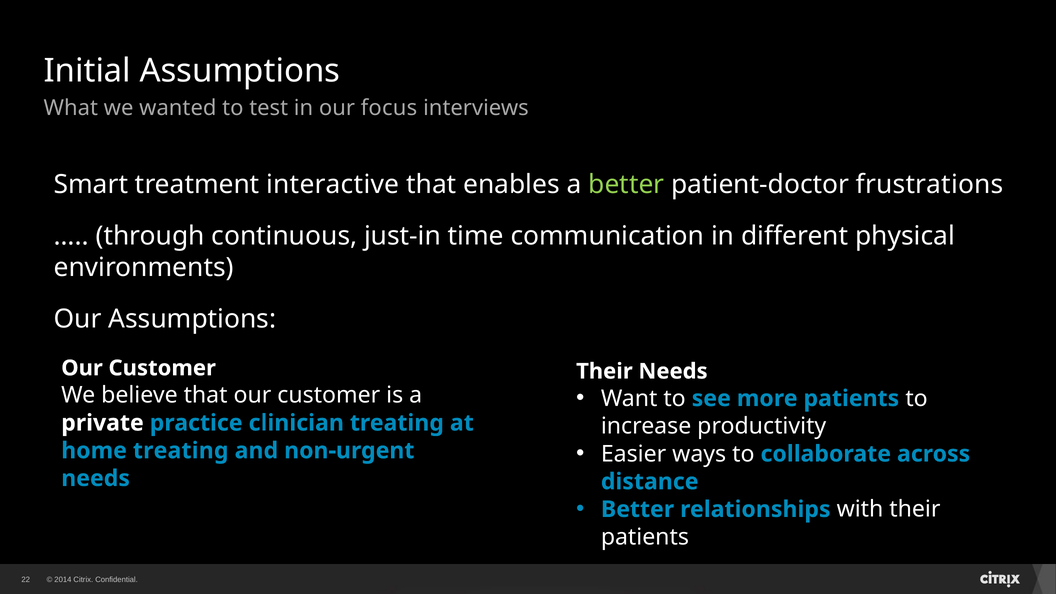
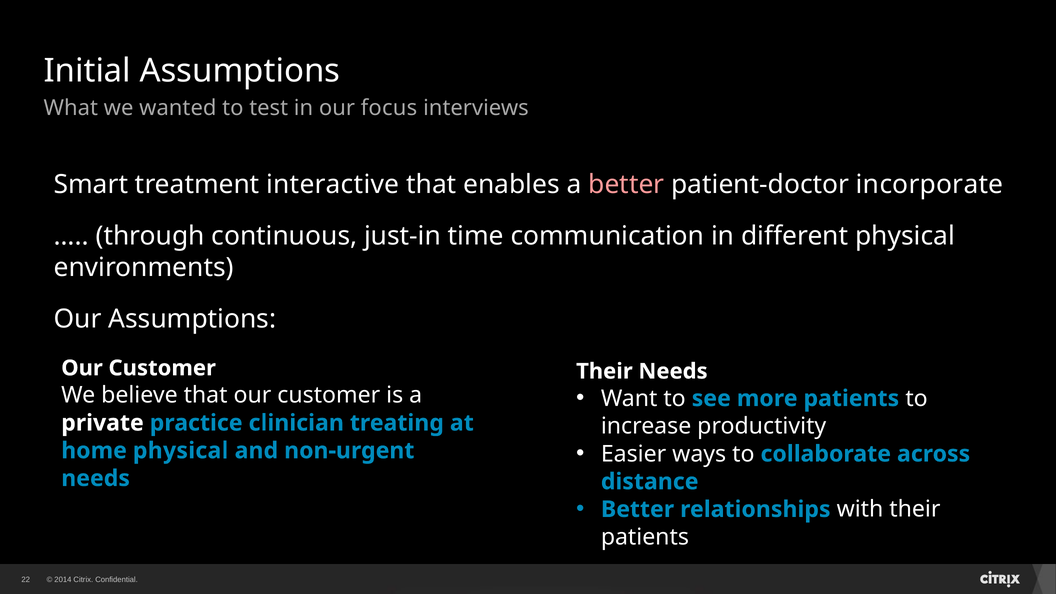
better colour: light green -> pink (626, 185)
frustrations: frustrations -> incorporate (930, 185)
home treating: treating -> physical (181, 451)
